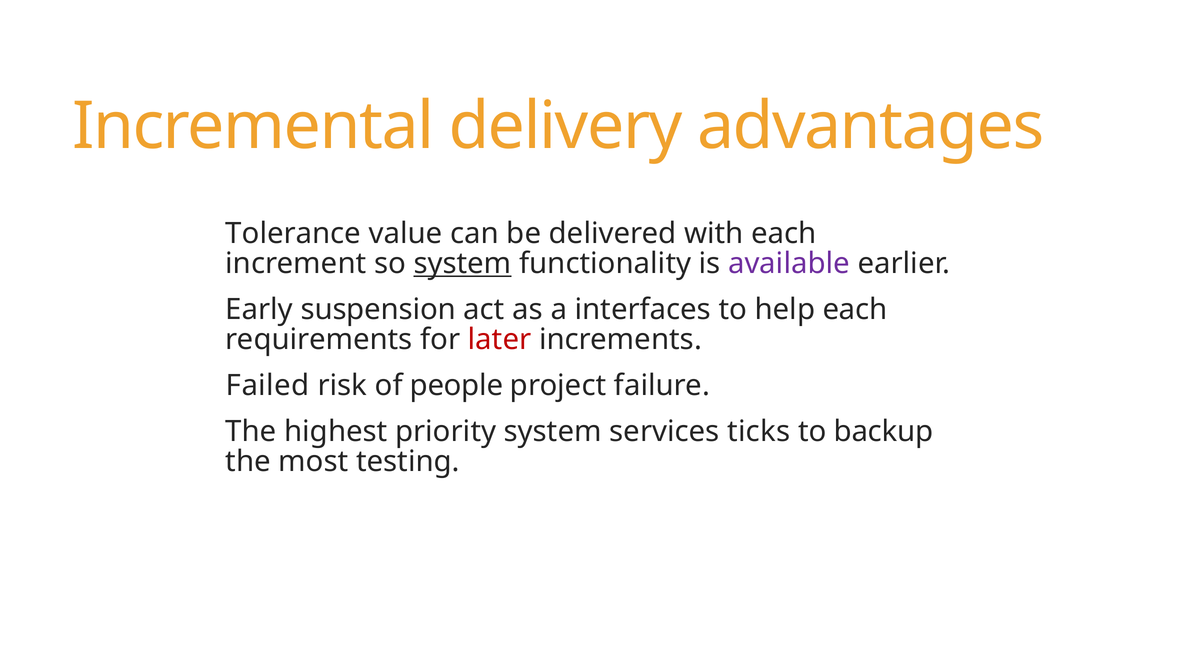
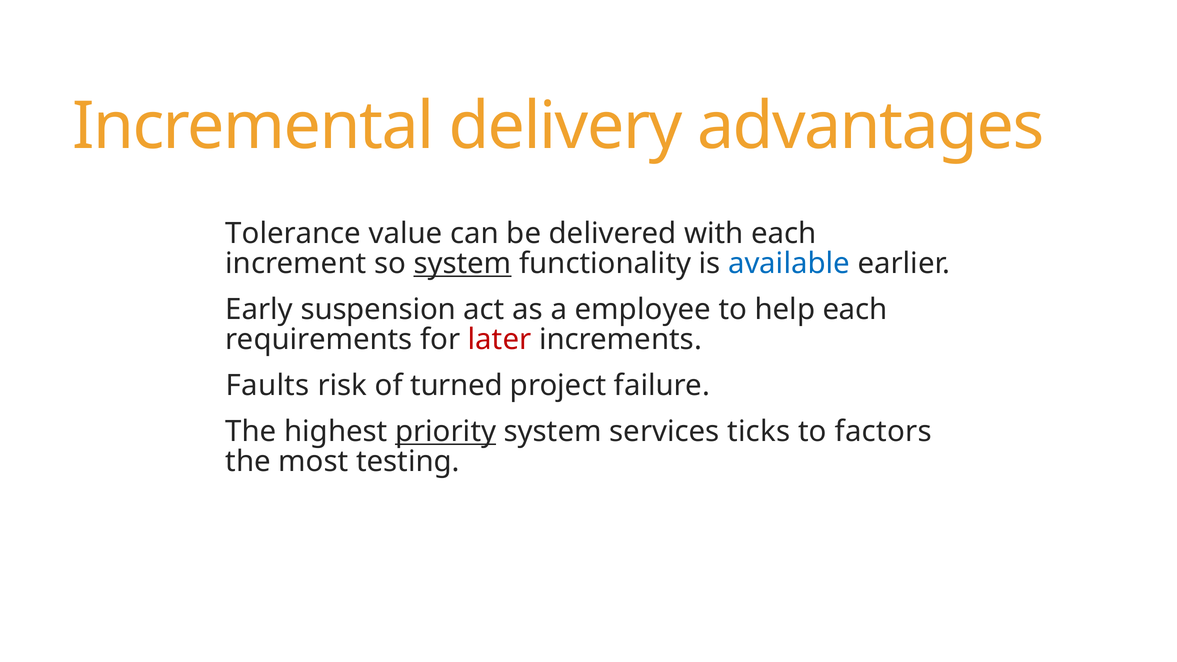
available colour: purple -> blue (789, 264)
interfaces: interfaces -> employee (643, 310)
Failed: Failed -> Faults (268, 386)
people: people -> turned (456, 386)
priority underline: none -> present (446, 432)
backup: backup -> factors (883, 432)
